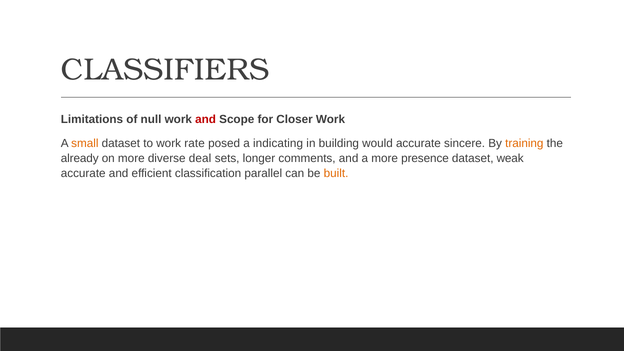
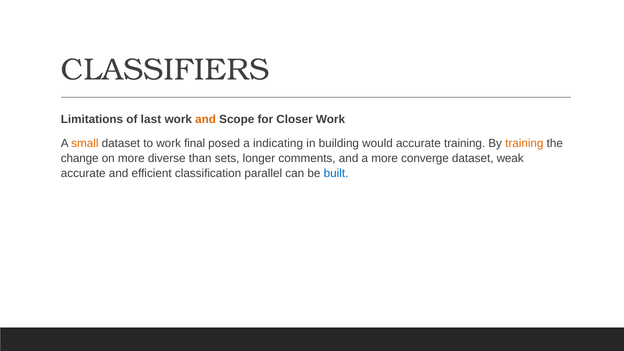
null: null -> last (151, 119)
and colour: red -> orange (206, 119)
rate: rate -> final (195, 144)
accurate sincere: sincere -> training (465, 144)
already: already -> change (80, 159)
deal: deal -> than (200, 159)
presence: presence -> converge (425, 159)
built colour: orange -> blue (336, 174)
